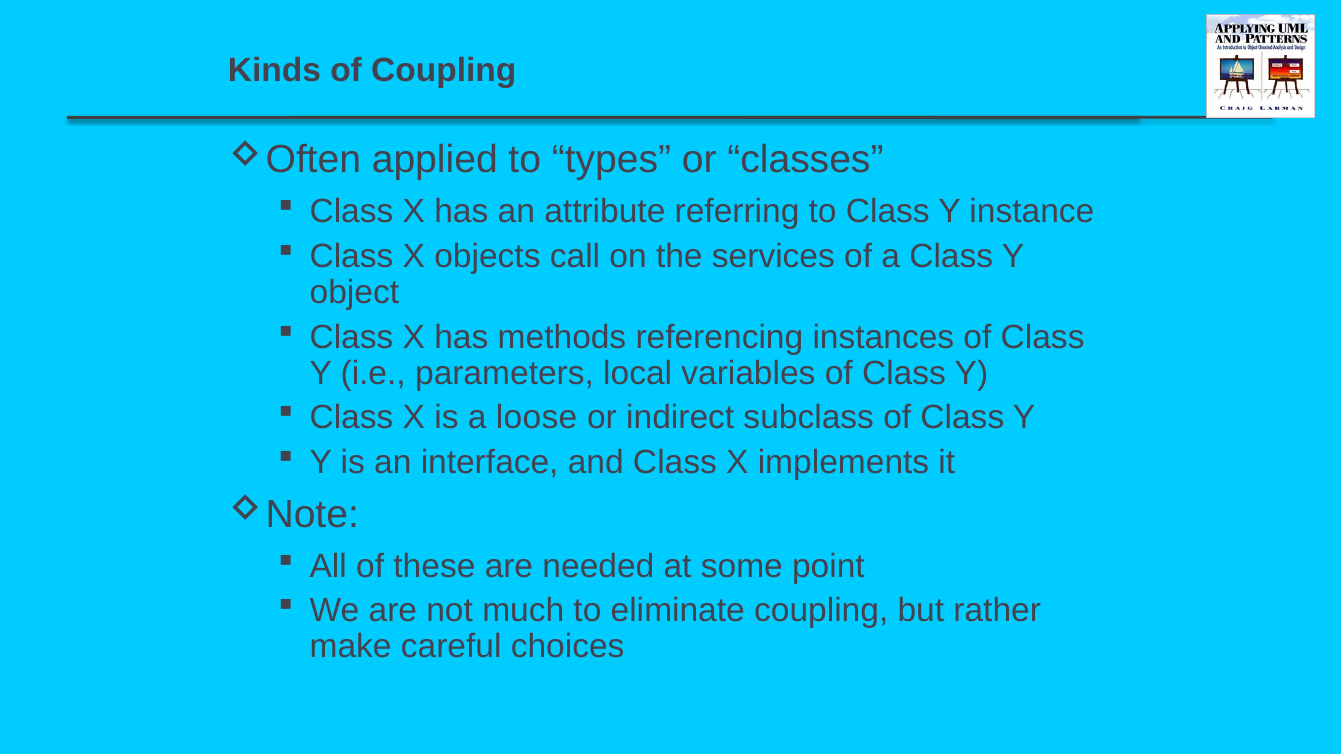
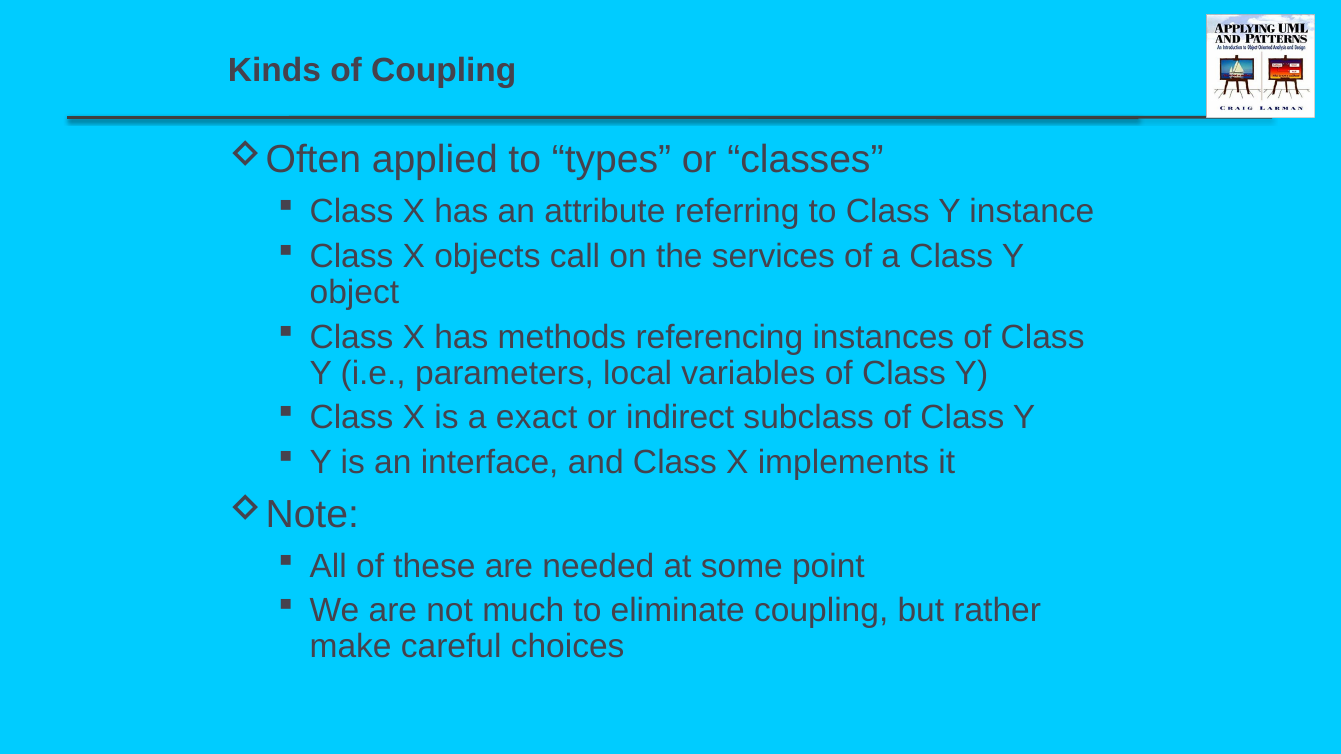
loose: loose -> exact (537, 418)
